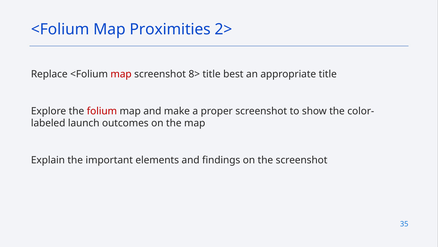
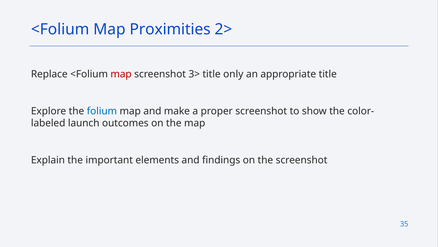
8>: 8> -> 3> (194, 74)
best: best -> only (233, 74)
folium colour: red -> blue (102, 111)
